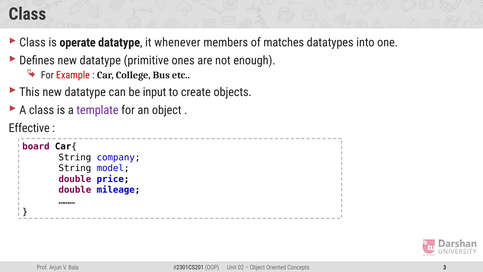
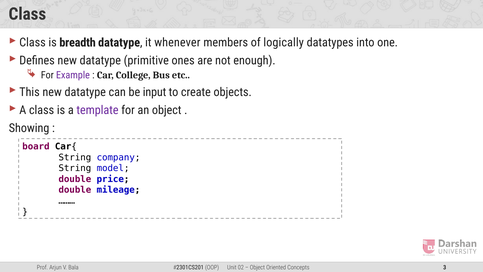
operate: operate -> breadth (78, 42)
matches: matches -> logically (284, 42)
Example colour: red -> purple (73, 75)
Effective: Effective -> Showing (29, 128)
